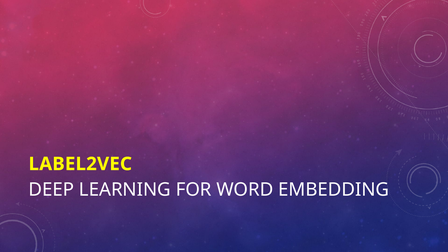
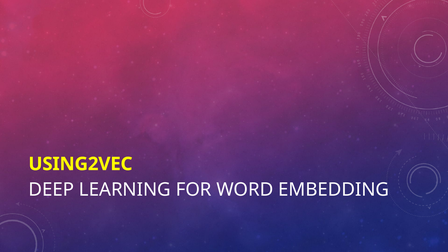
LABEL2VEC: LABEL2VEC -> USING2VEC (80, 164)
